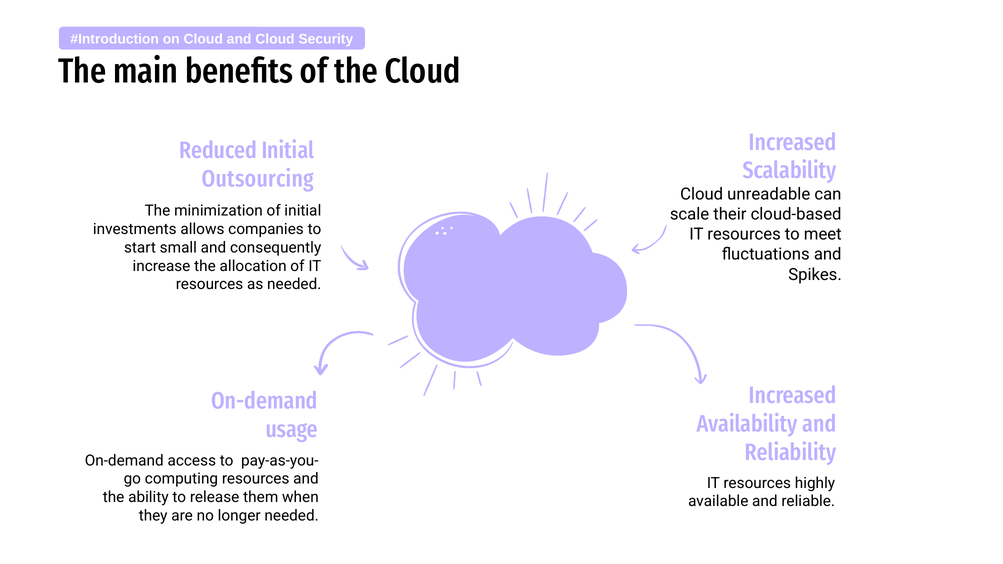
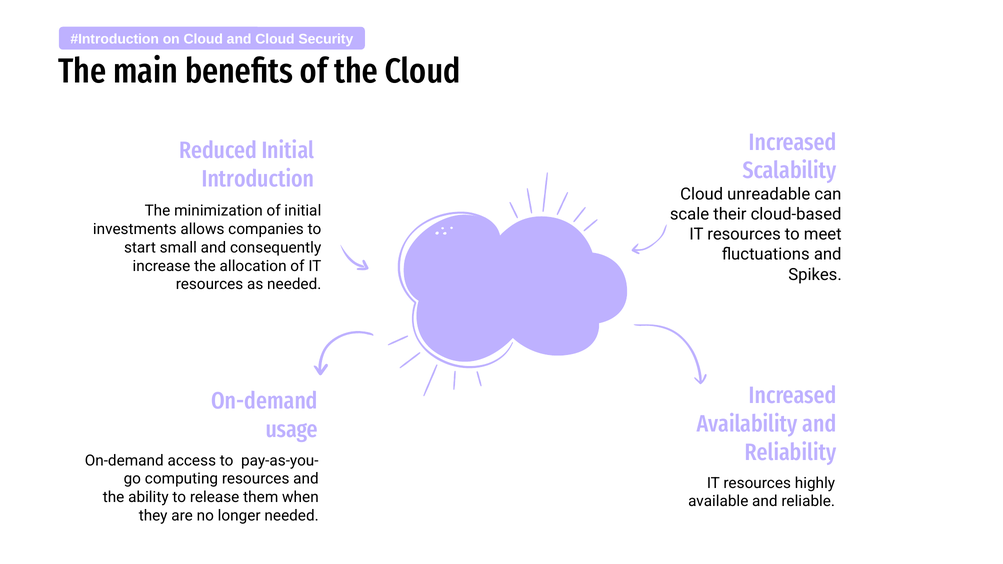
Outsourcing: Outsourcing -> Introduction (258, 179)
